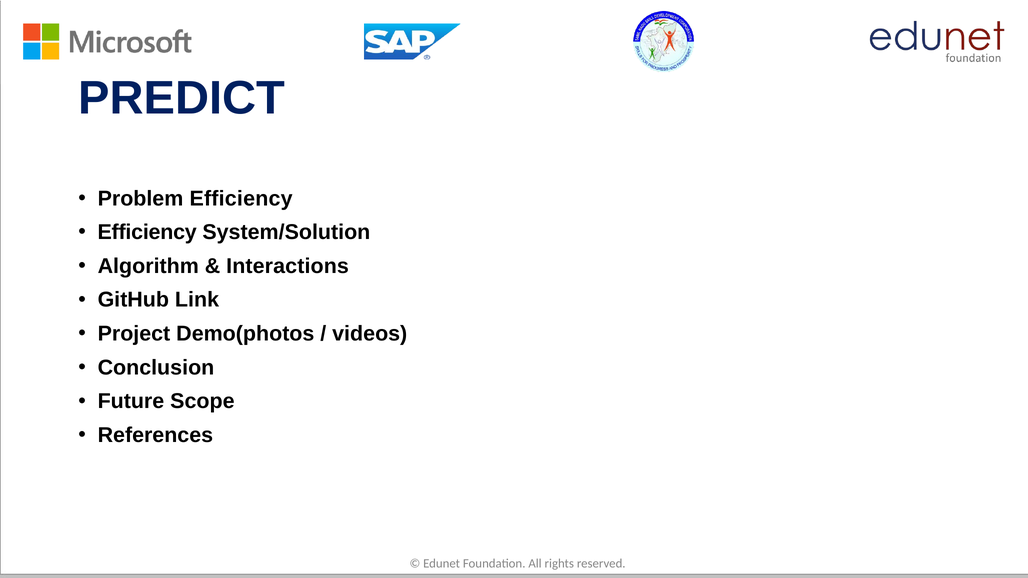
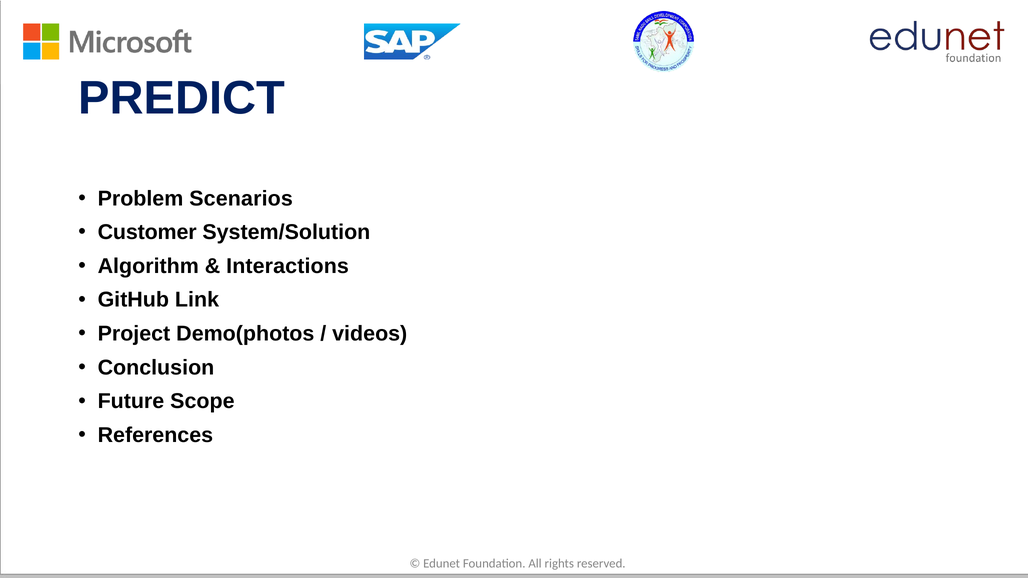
Problem Efficiency: Efficiency -> Scenarios (241, 199)
Efficiency: Efficiency -> Customer (147, 232)
